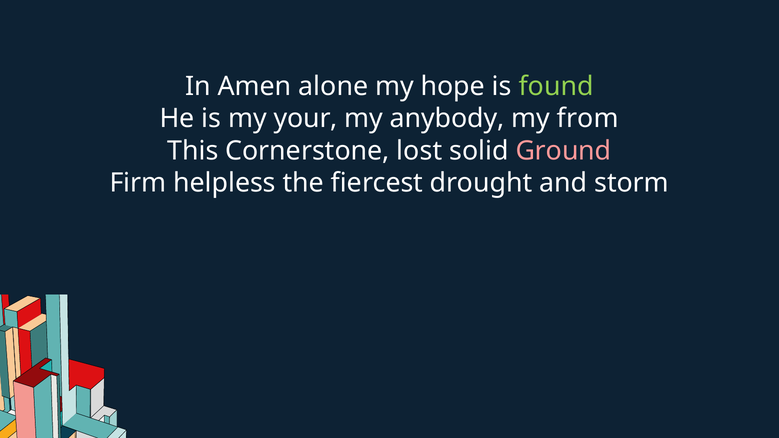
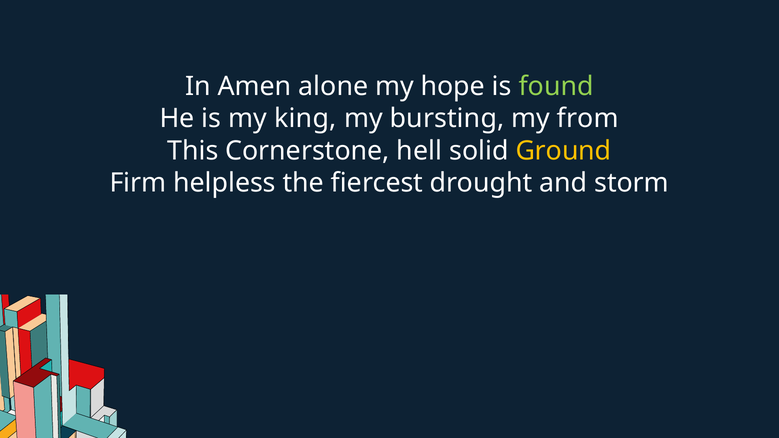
your: your -> king (305, 119)
anybody: anybody -> bursting (447, 119)
lost: lost -> hell (419, 151)
Ground colour: pink -> yellow (564, 151)
